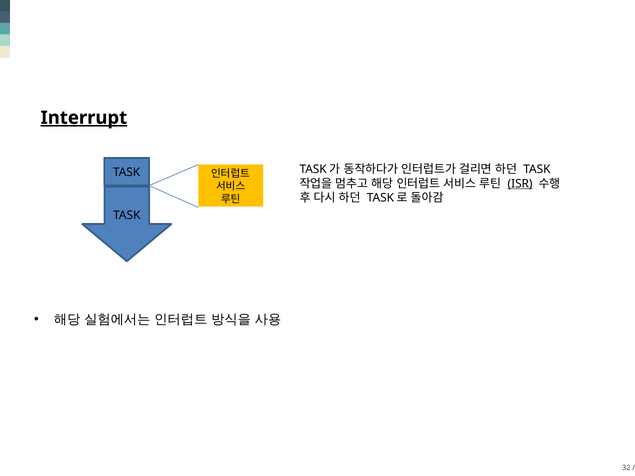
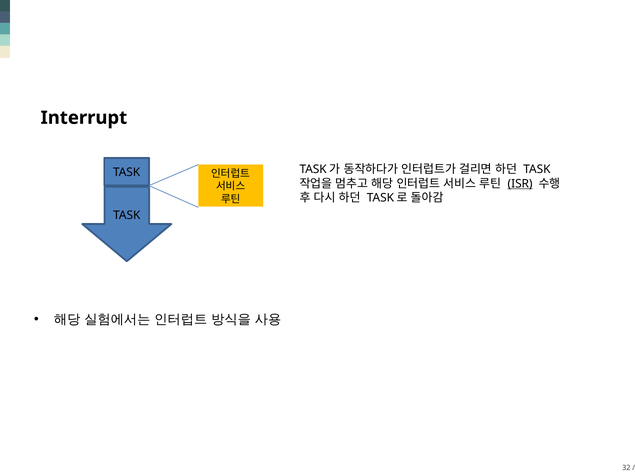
Interrupt underline: present -> none (84, 118)
